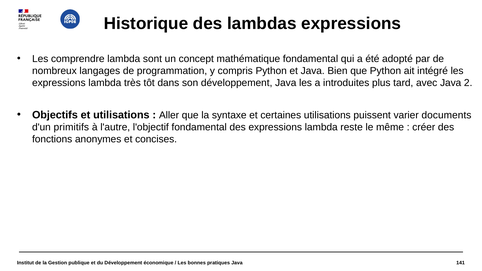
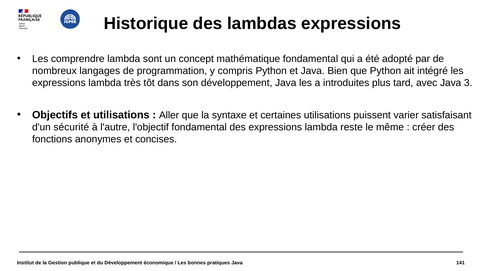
2: 2 -> 3 (468, 83)
documents: documents -> satisfaisant (447, 115)
primitifs: primitifs -> sécurité (71, 127)
